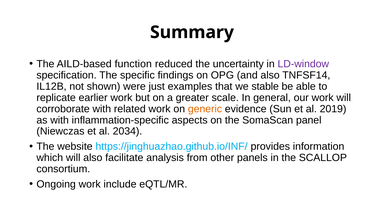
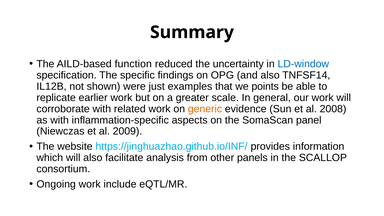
LD-window colour: purple -> blue (303, 64)
stable: stable -> points (265, 86)
2019: 2019 -> 2008 (333, 109)
2034: 2034 -> 2009 (127, 131)
